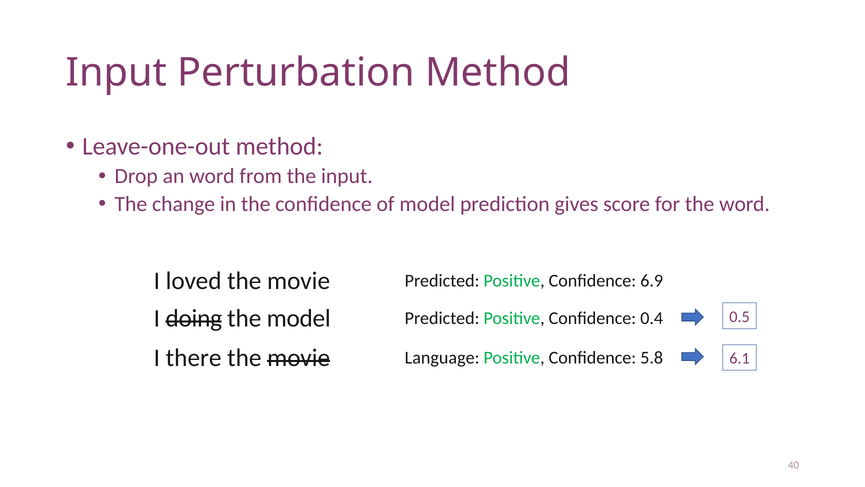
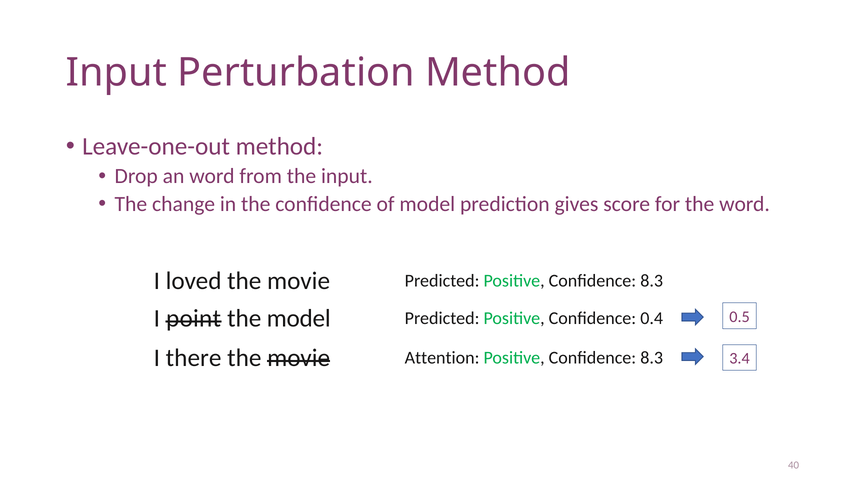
Predicted Positive Confidence 6.9: 6.9 -> 8.3 (652, 281)
doing: doing -> point (194, 318)
Language: Language -> Attention (442, 357)
5.8: 5.8 -> 8.3 (652, 357)
6.1: 6.1 -> 3.4 (740, 358)
